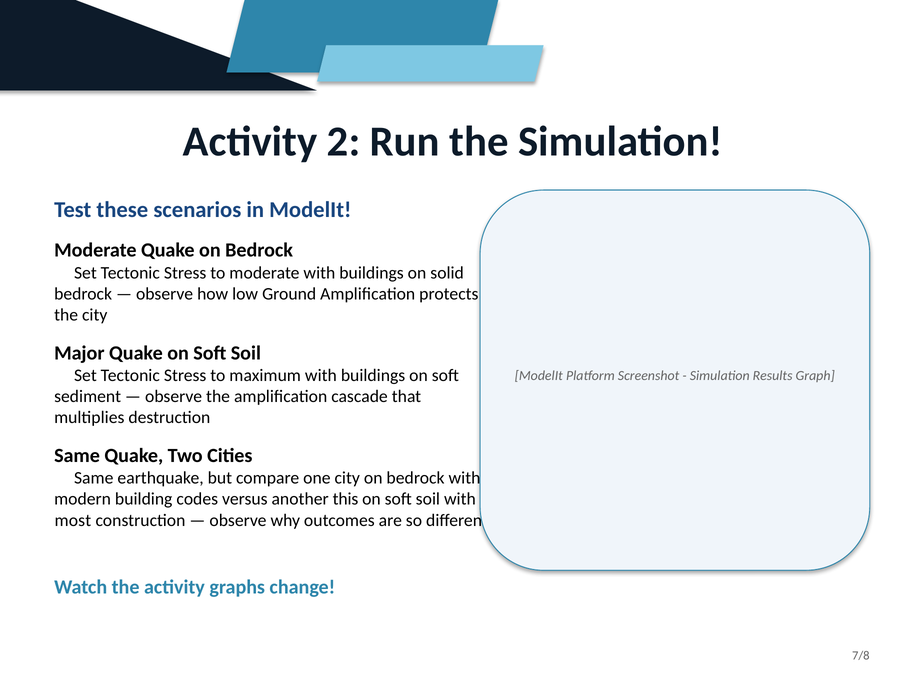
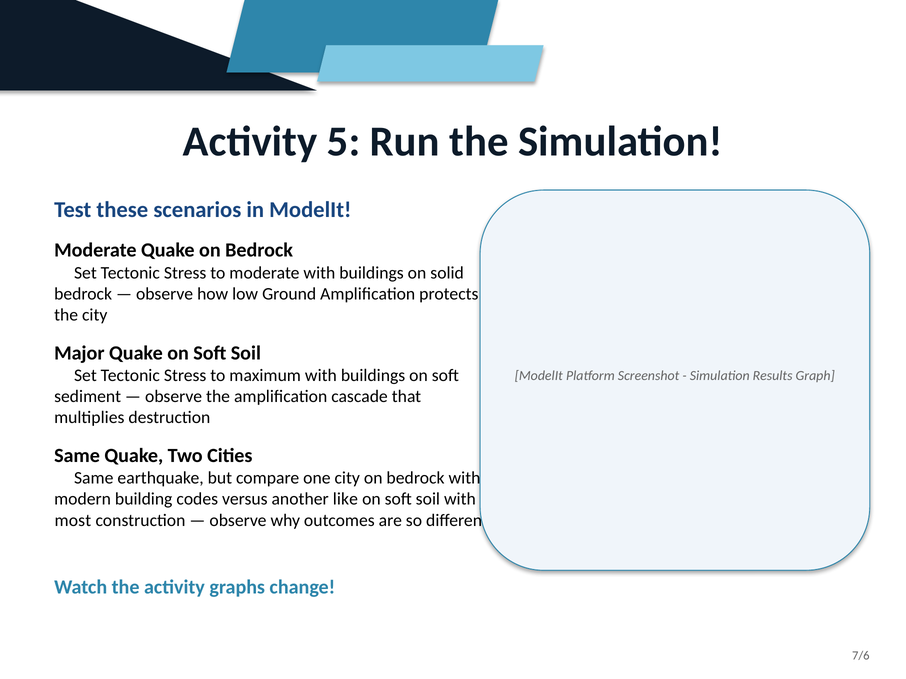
2: 2 -> 5 (344, 142)
this: this -> like (345, 499)
7/8: 7/8 -> 7/6 (861, 656)
